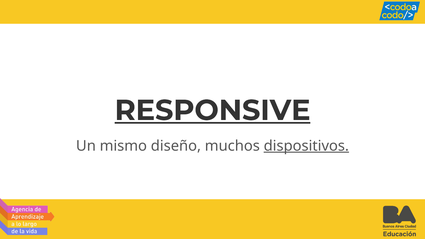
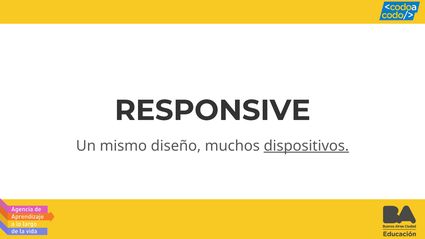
RESPONSIVE underline: present -> none (213, 110)
